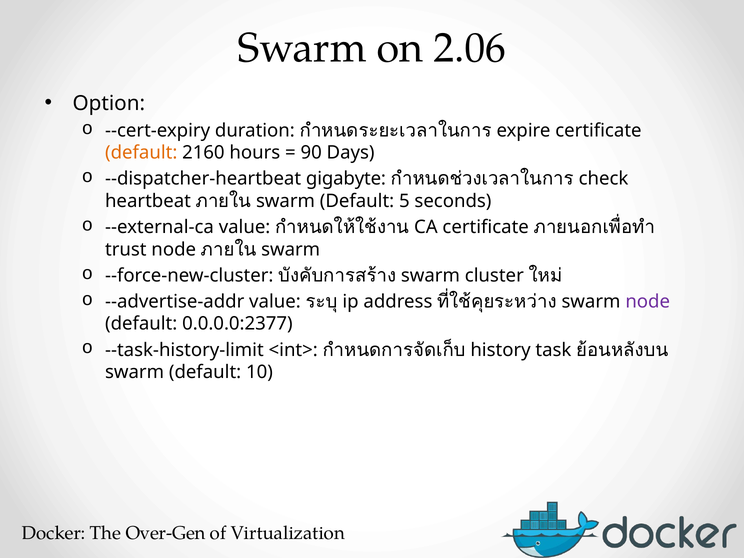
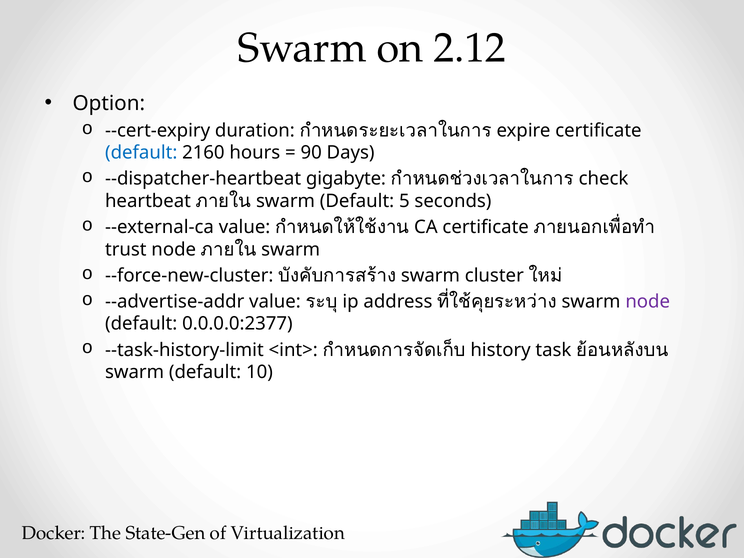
2.06: 2.06 -> 2.12 (470, 48)
default colour: orange -> blue (141, 153)
Over-Gen: Over-Gen -> State-Gen (166, 533)
